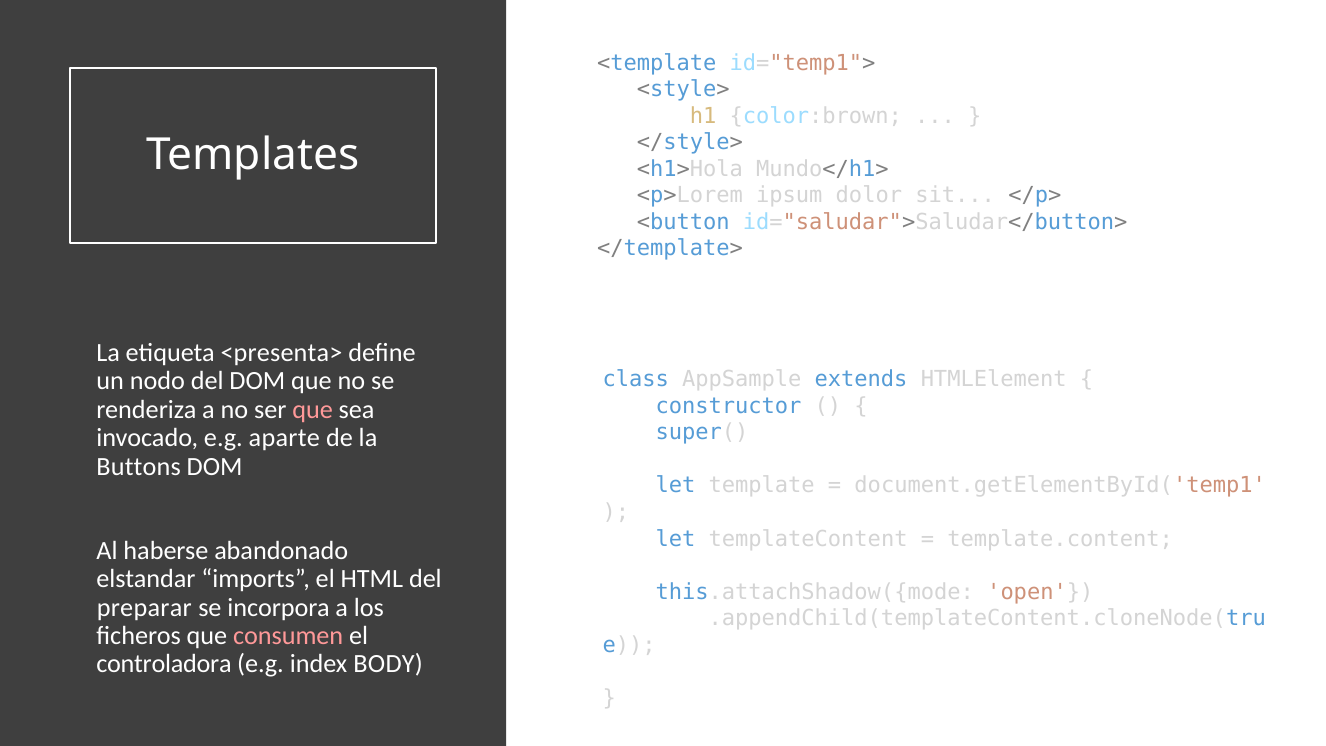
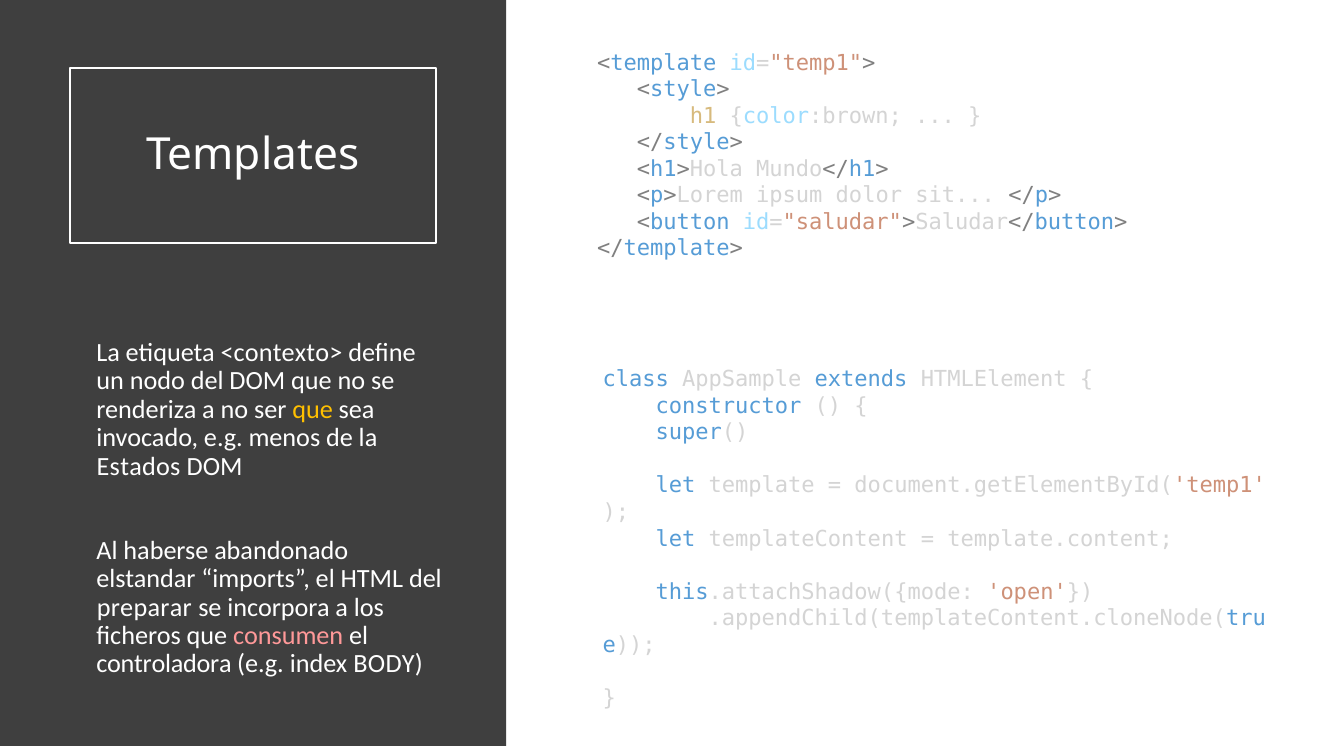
<presenta>: <presenta> -> <contexto> (281, 353)
que colour: pink -> yellow (313, 410)
aparte: aparte -> menos (284, 438)
Buttons: Buttons -> Estados (139, 466)
